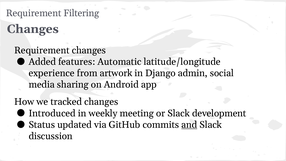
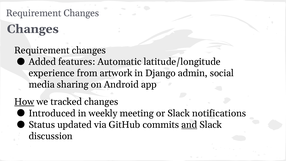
Filtering: Filtering -> Changes (81, 13)
How underline: none -> present (24, 102)
development: development -> notifications (219, 113)
